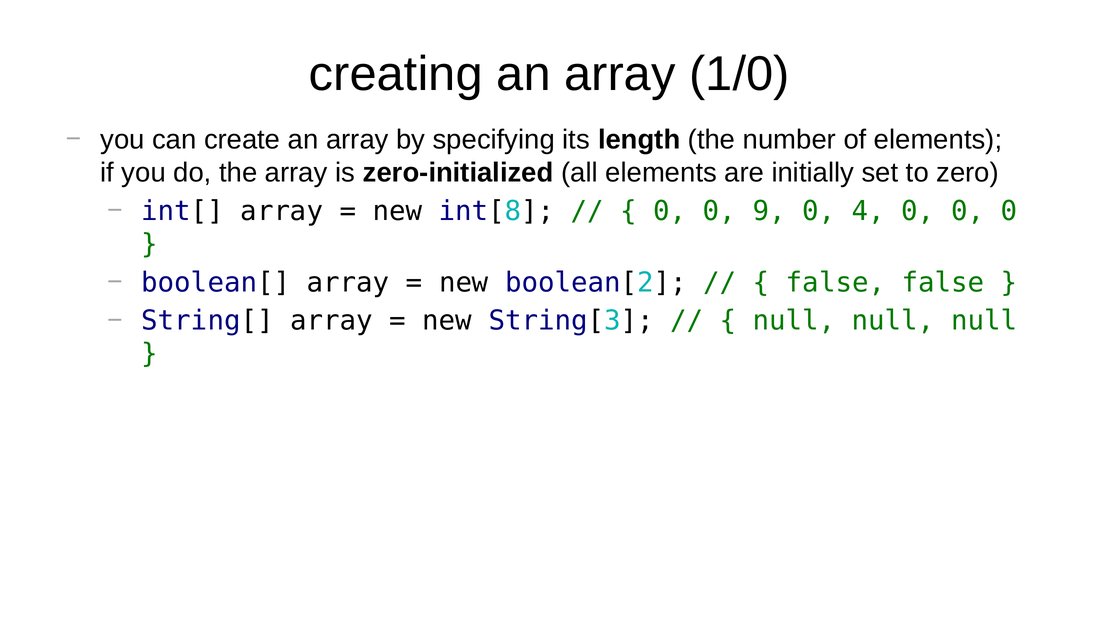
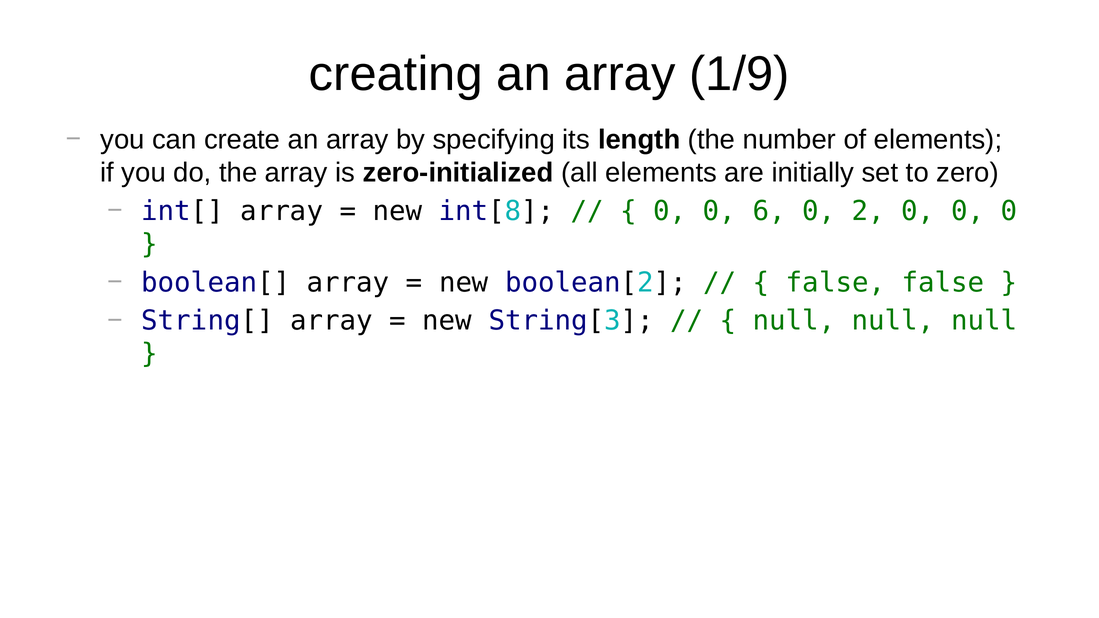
1/0: 1/0 -> 1/9 (739, 74)
9: 9 -> 6 (769, 211)
4: 4 -> 2 (868, 211)
